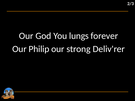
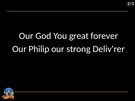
lungs: lungs -> great (79, 36)
